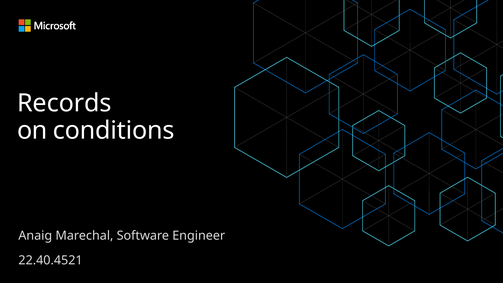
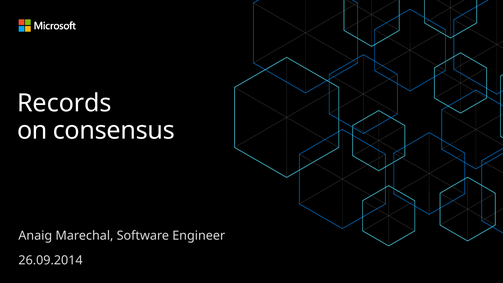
conditions: conditions -> consensus (114, 130)
22.40.4521: 22.40.4521 -> 26.09.2014 (51, 260)
